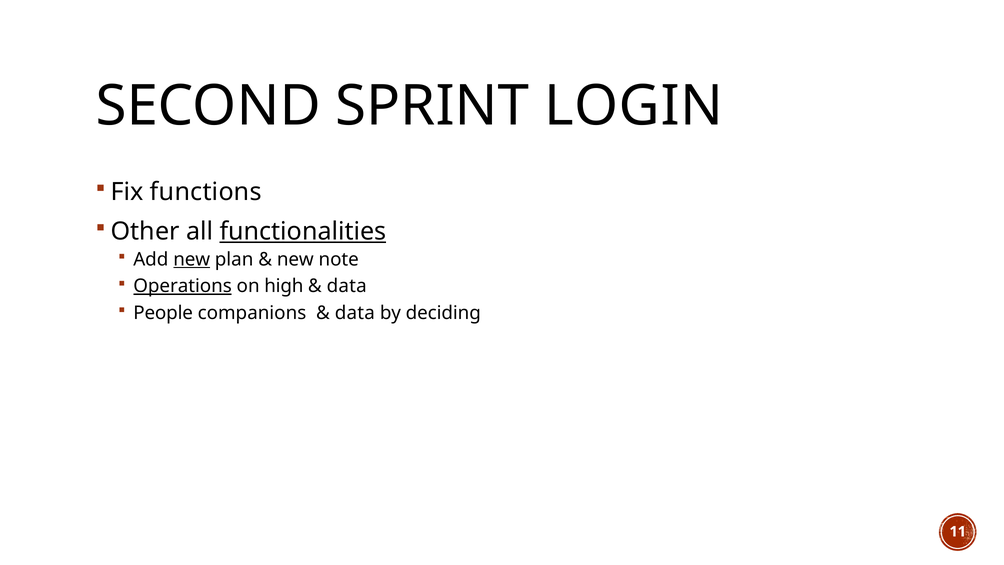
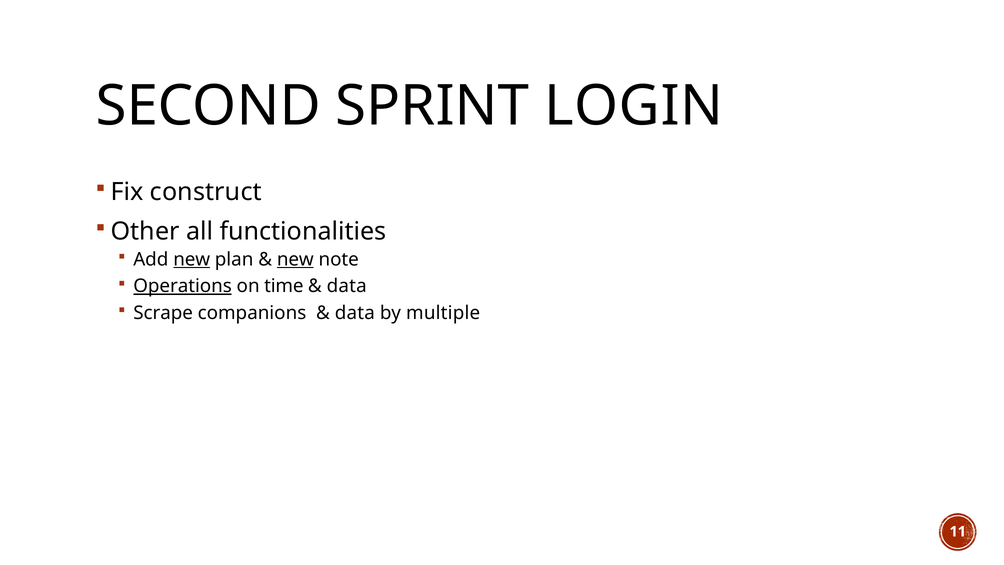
functions: functions -> construct (206, 192)
functionalities underline: present -> none (303, 232)
new underline: none -> present (295, 259)
high: high -> time (284, 286)
People: People -> Scrape (163, 313)
deciding: deciding -> multiple (443, 313)
